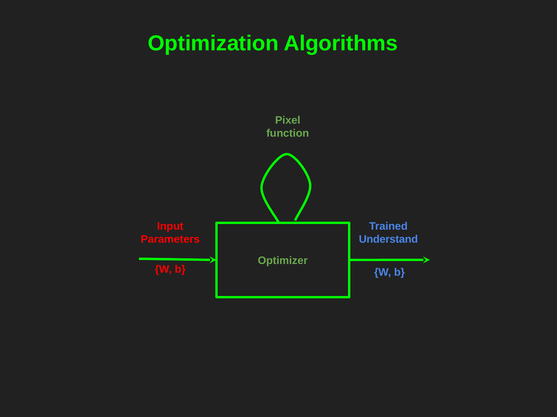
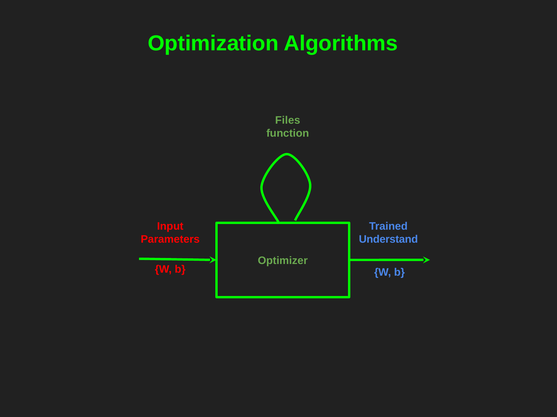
Pixel: Pixel -> Files (288, 121)
